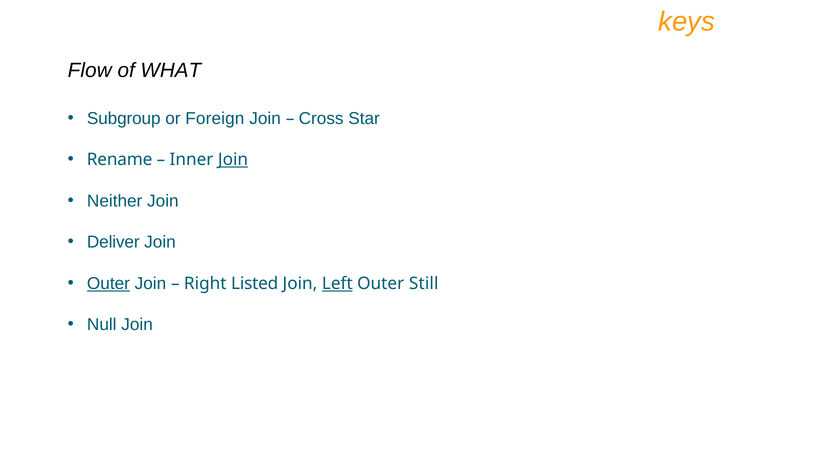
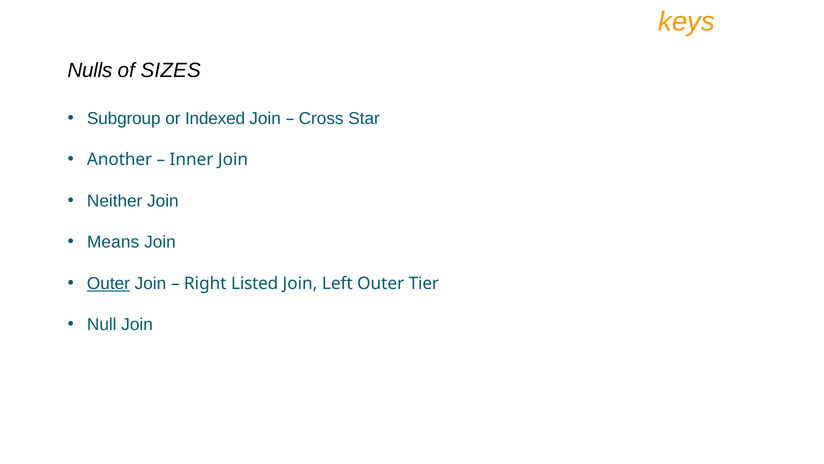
Flow: Flow -> Nulls (90, 70)
WHAT: WHAT -> SIZES (171, 70)
Foreign: Foreign -> Indexed (215, 118)
Rename: Rename -> Another (120, 160)
Join underline: present -> none (233, 160)
Deliver: Deliver -> Means (113, 242)
Left underline: present -> none (337, 283)
Still: Still -> Tier (424, 283)
